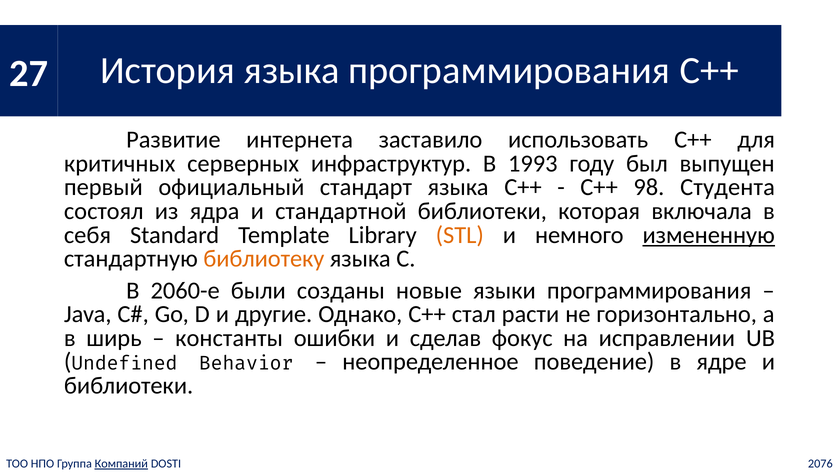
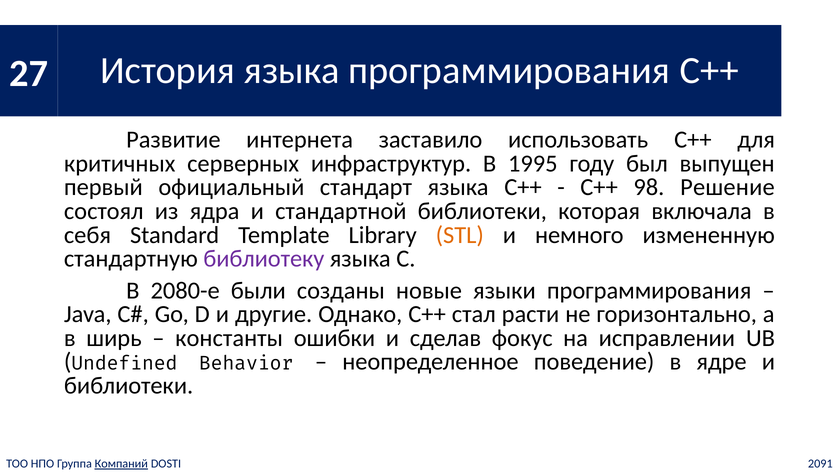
1993: 1993 -> 1995 (533, 164)
Студента: Студента -> Решение (727, 187)
измененную underline: present -> none (709, 235)
библиотеку colour: orange -> purple (264, 259)
2060-е: 2060-е -> 2080-е (185, 290)
2076: 2076 -> 2091 (820, 464)
